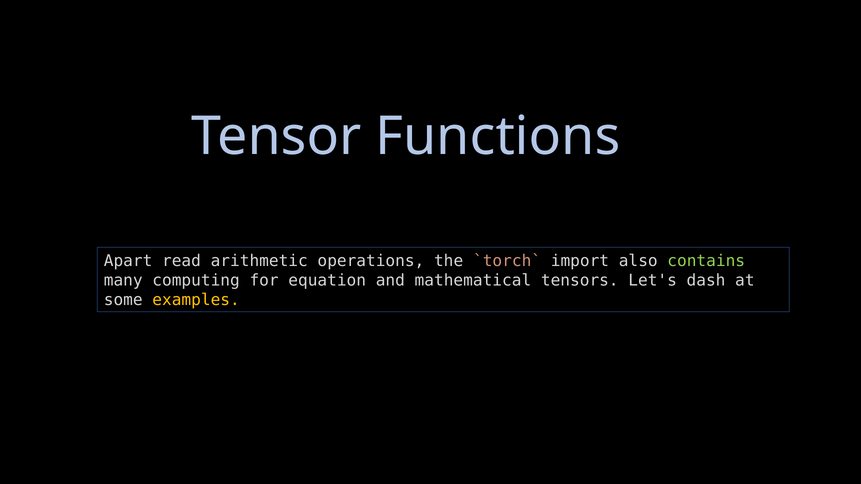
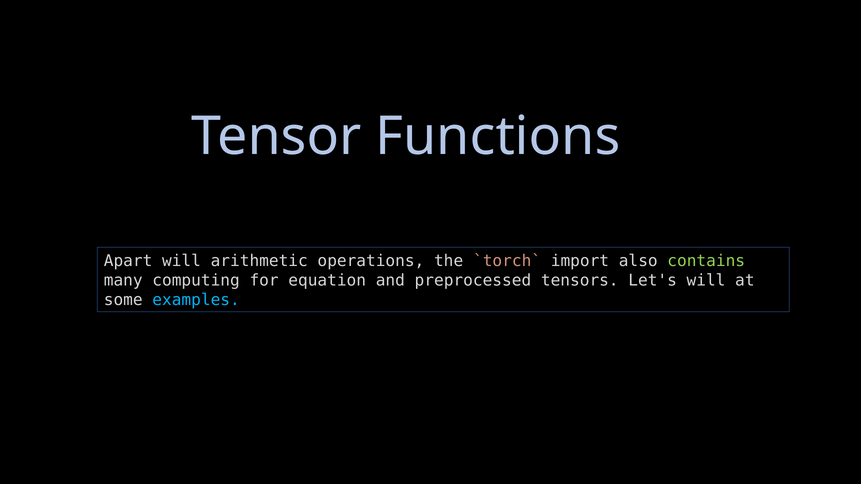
Apart read: read -> will (181, 261)
mathematical: mathematical -> preprocessed (473, 281)
Let's dash: dash -> will (706, 281)
examples colour: yellow -> light blue (196, 300)
